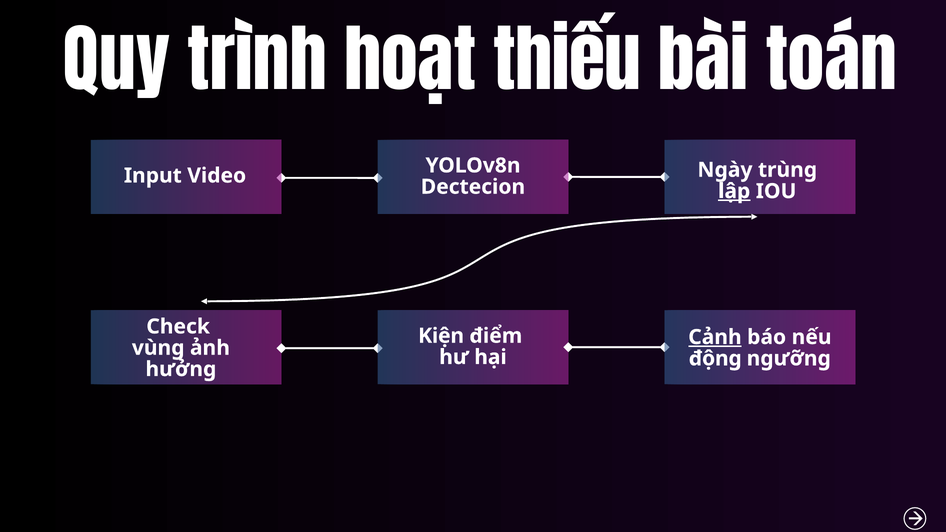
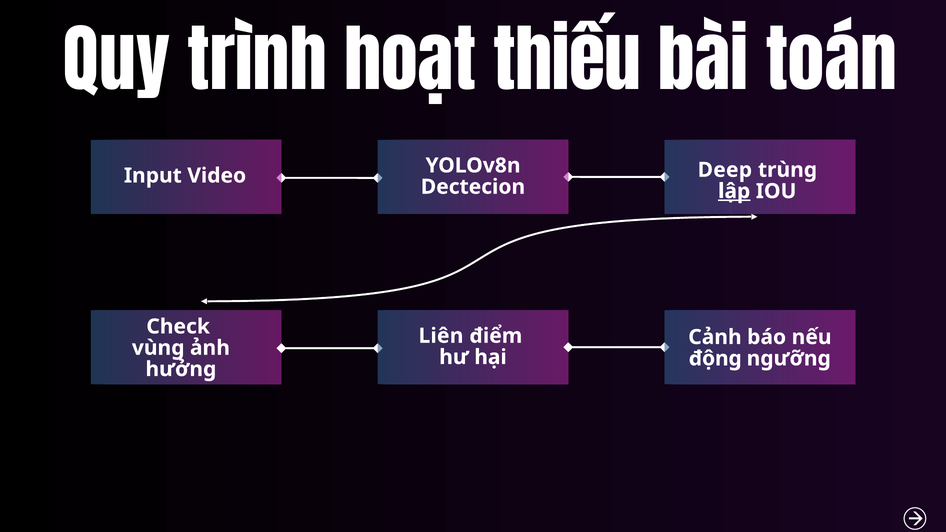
Ngày: Ngày -> Deep (725, 170)
Kiện: Kiện -> Liên (441, 336)
Cảnh underline: present -> none (715, 337)
